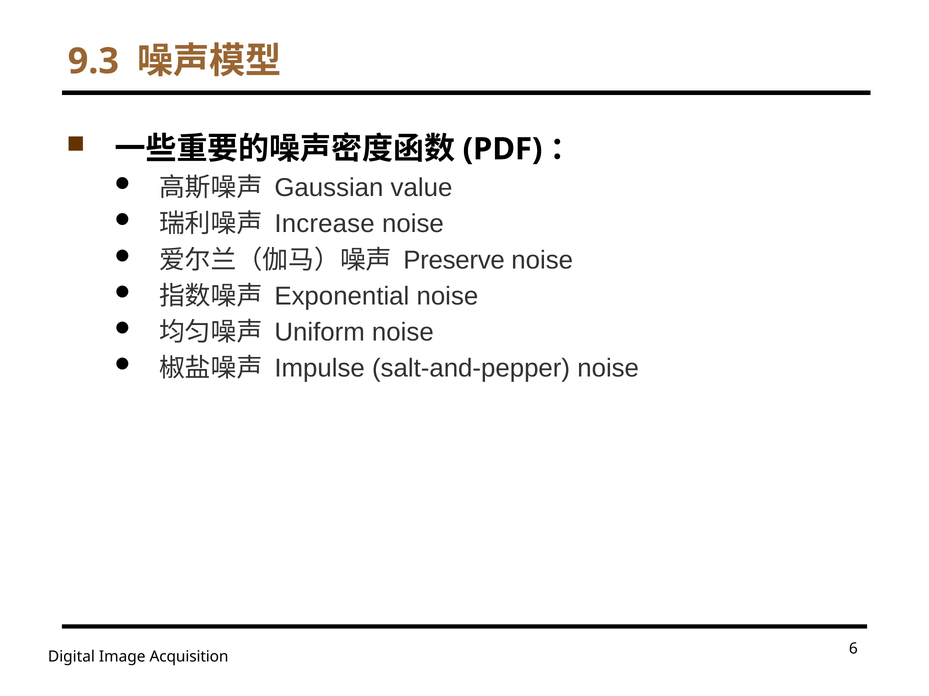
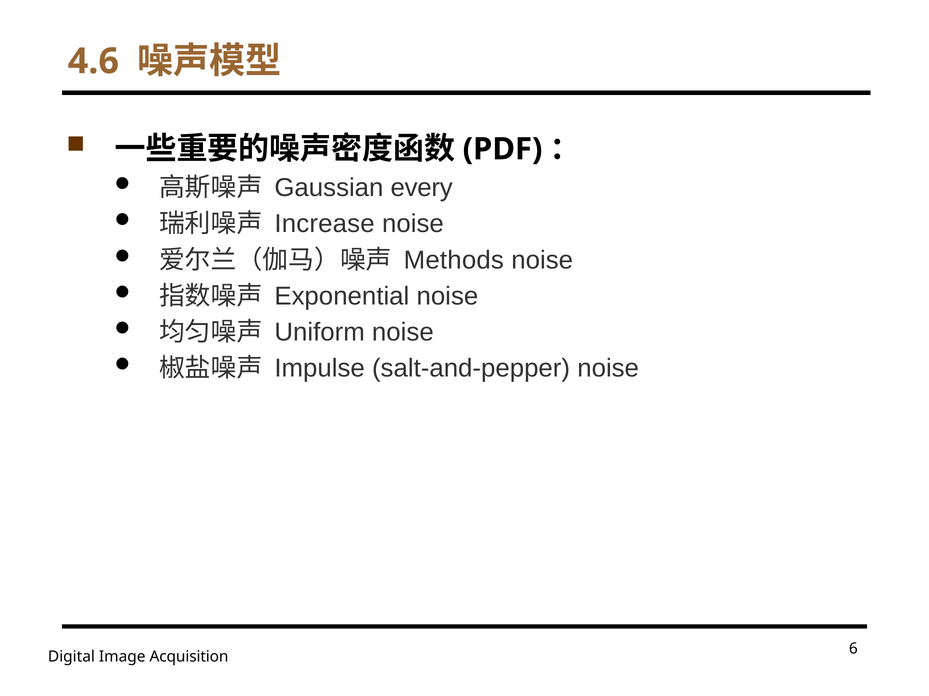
9.3: 9.3 -> 4.6 (93, 61)
value: value -> every (422, 188)
Preserve: Preserve -> Methods (454, 260)
